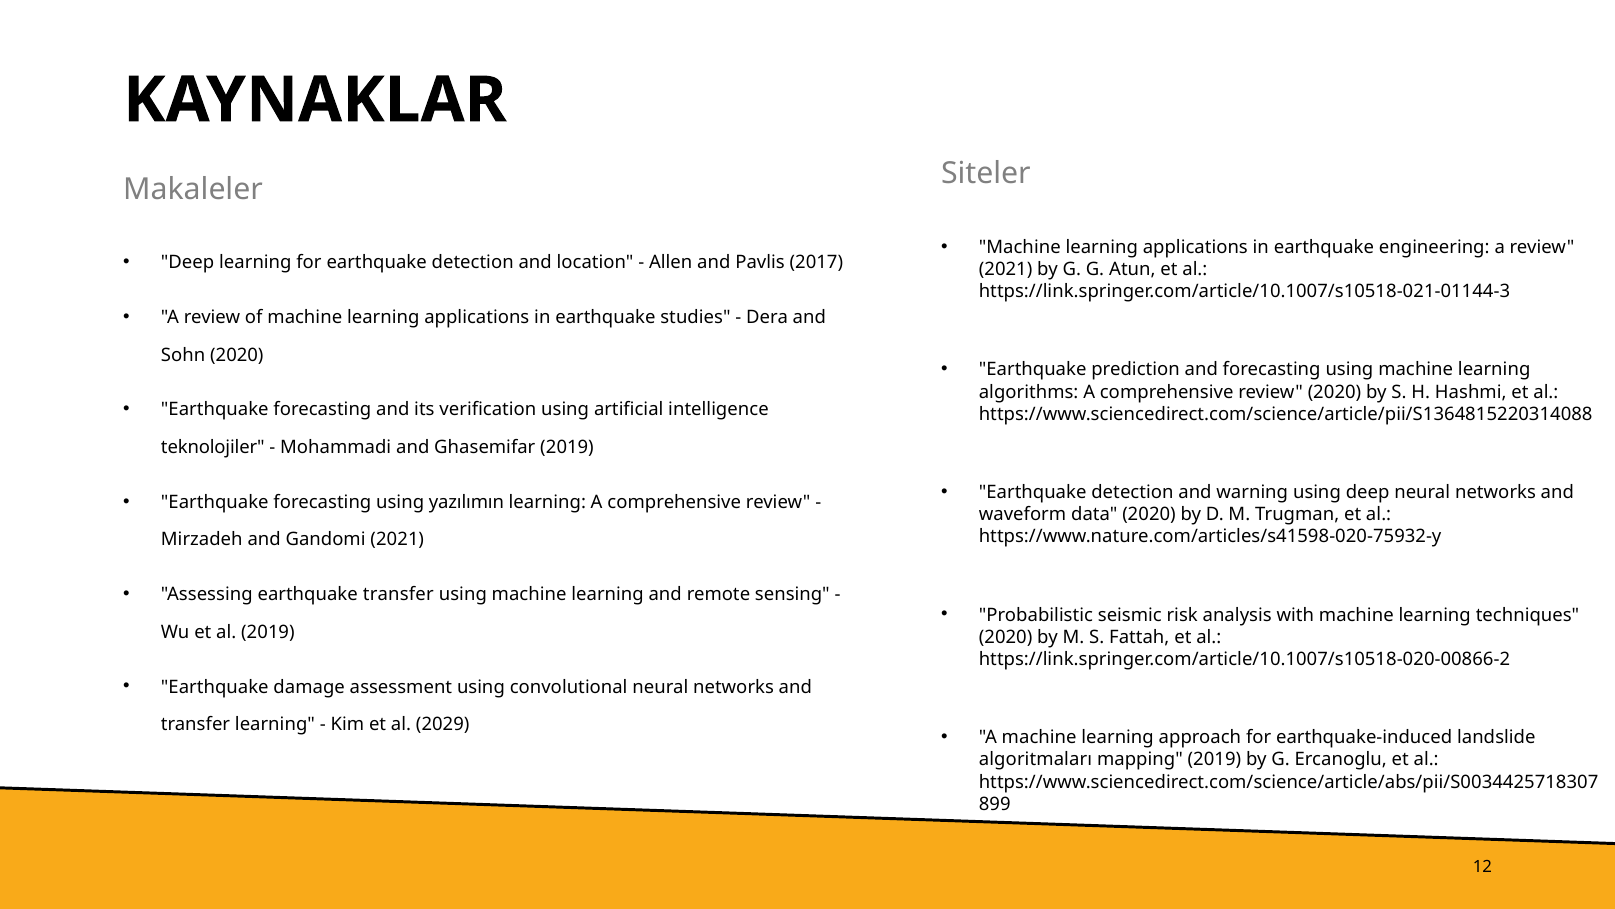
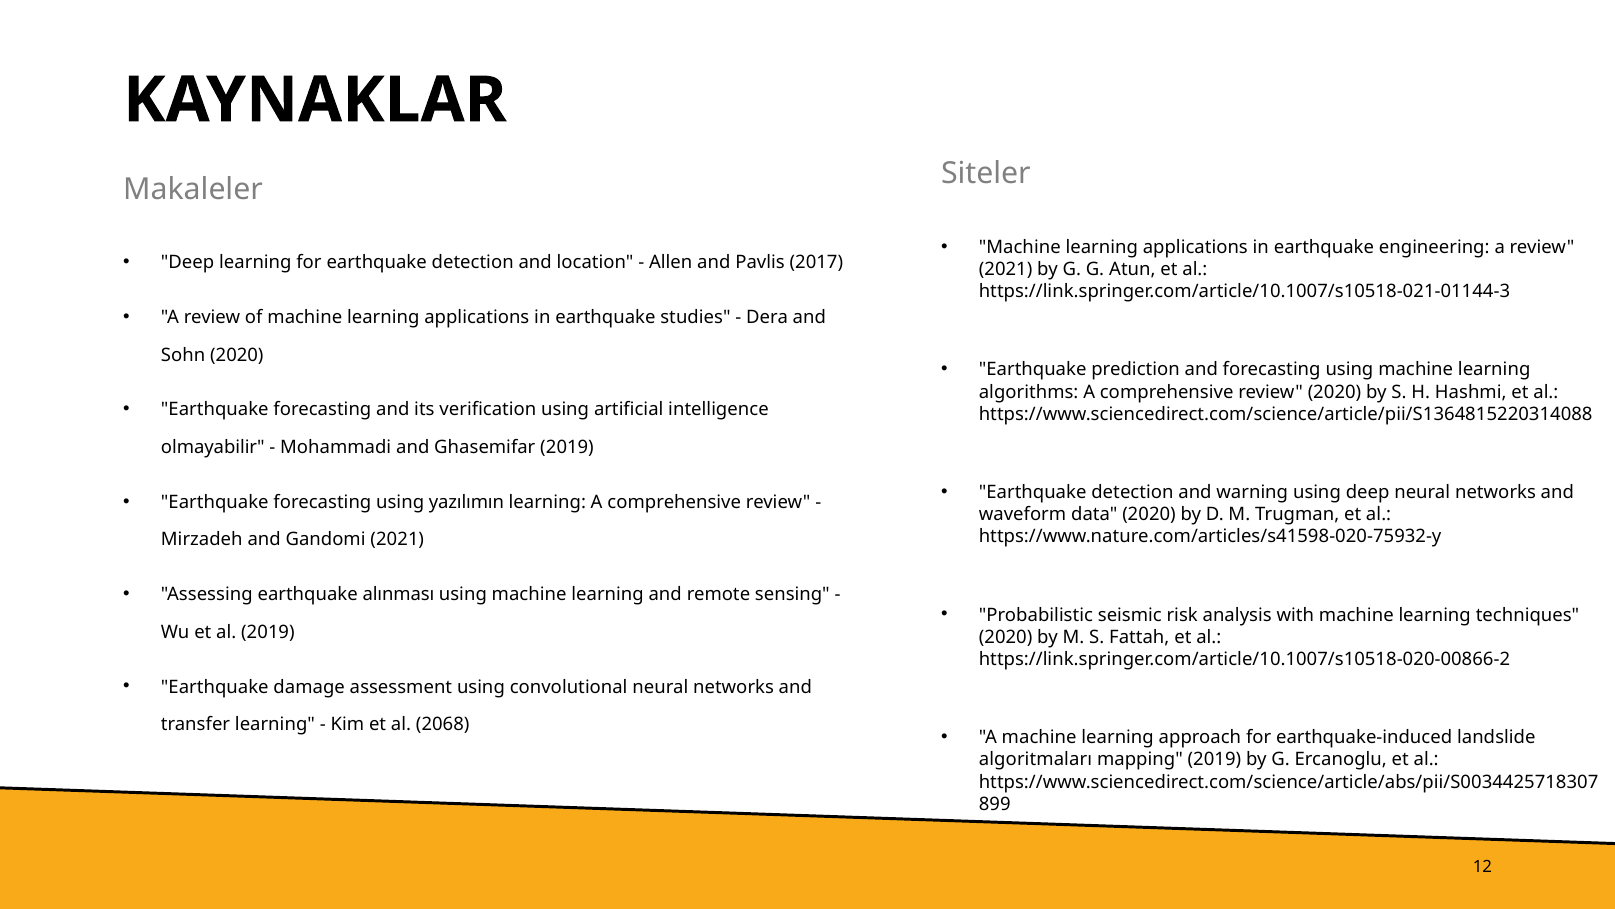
teknolojiler: teknolojiler -> olmayabilir (213, 447)
earthquake transfer: transfer -> alınması (398, 594)
2029: 2029 -> 2068 (443, 724)
